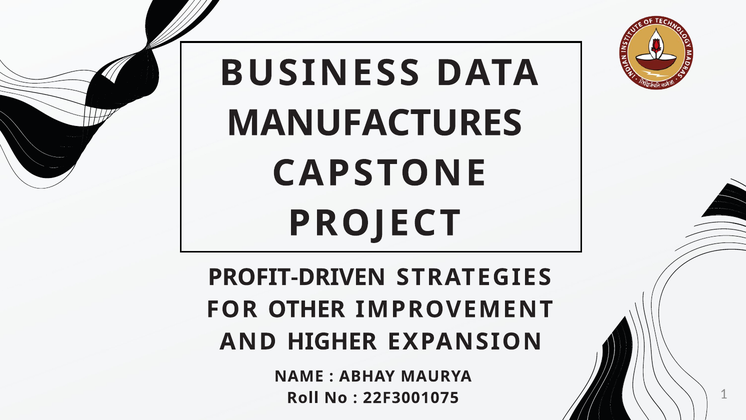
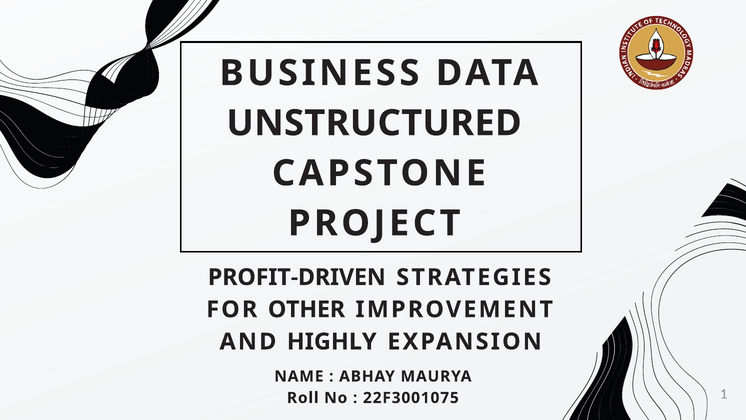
MANUFACTURES: MANUFACTURES -> UNSTRUCTURED (374, 123)
HIGHER: HIGHER -> HIGHLY (332, 341)
